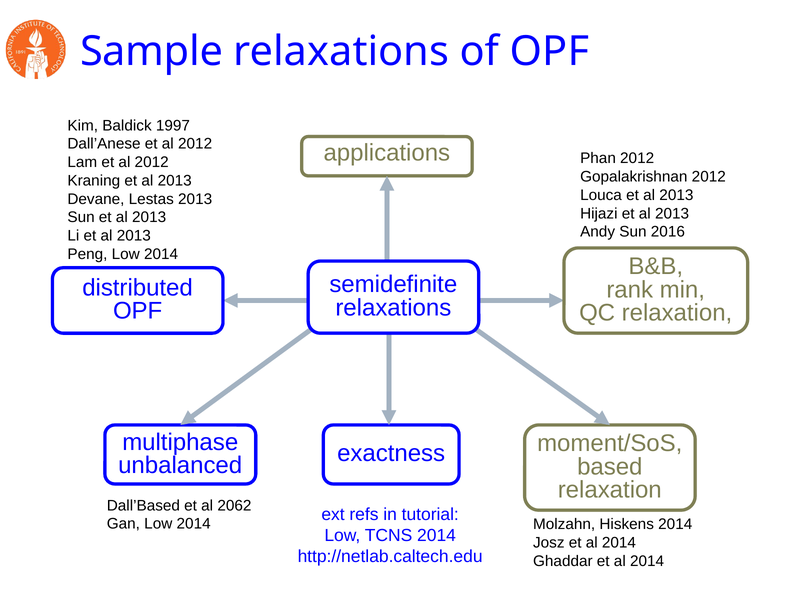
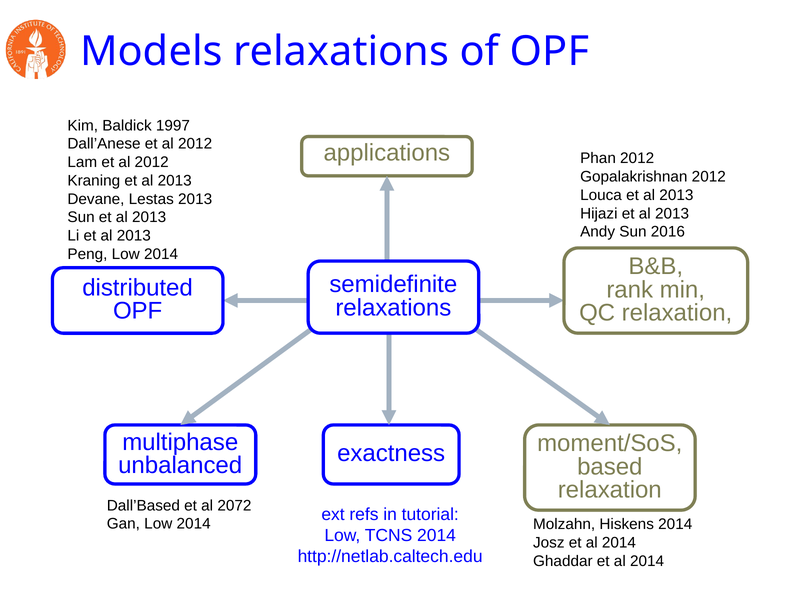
Sample: Sample -> Models (151, 51)
2062: 2062 -> 2072 (234, 506)
